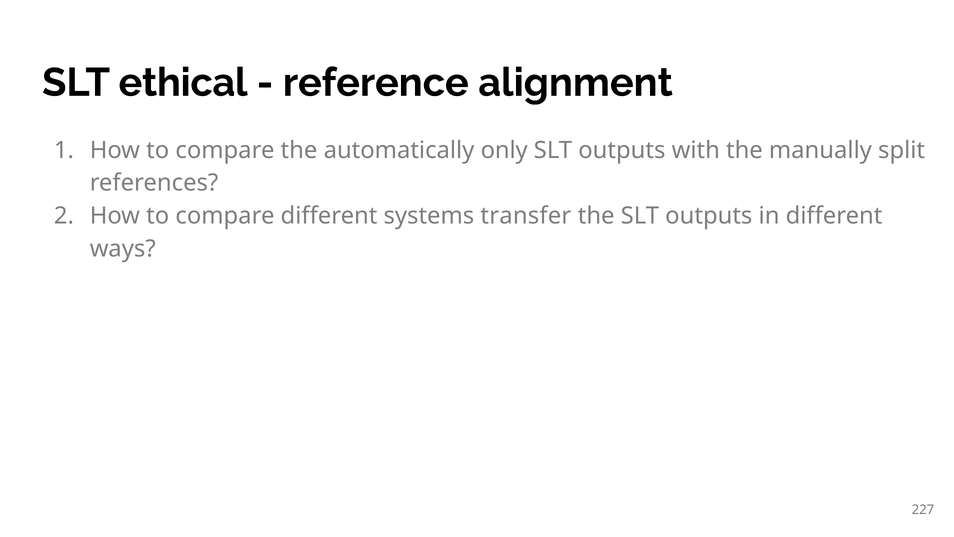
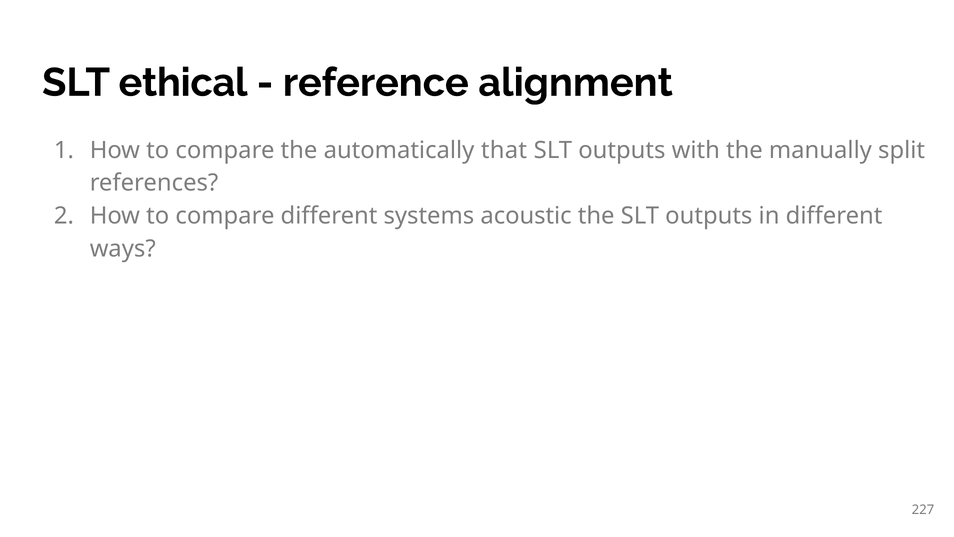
only: only -> that (504, 150)
transfer: transfer -> acoustic (526, 216)
